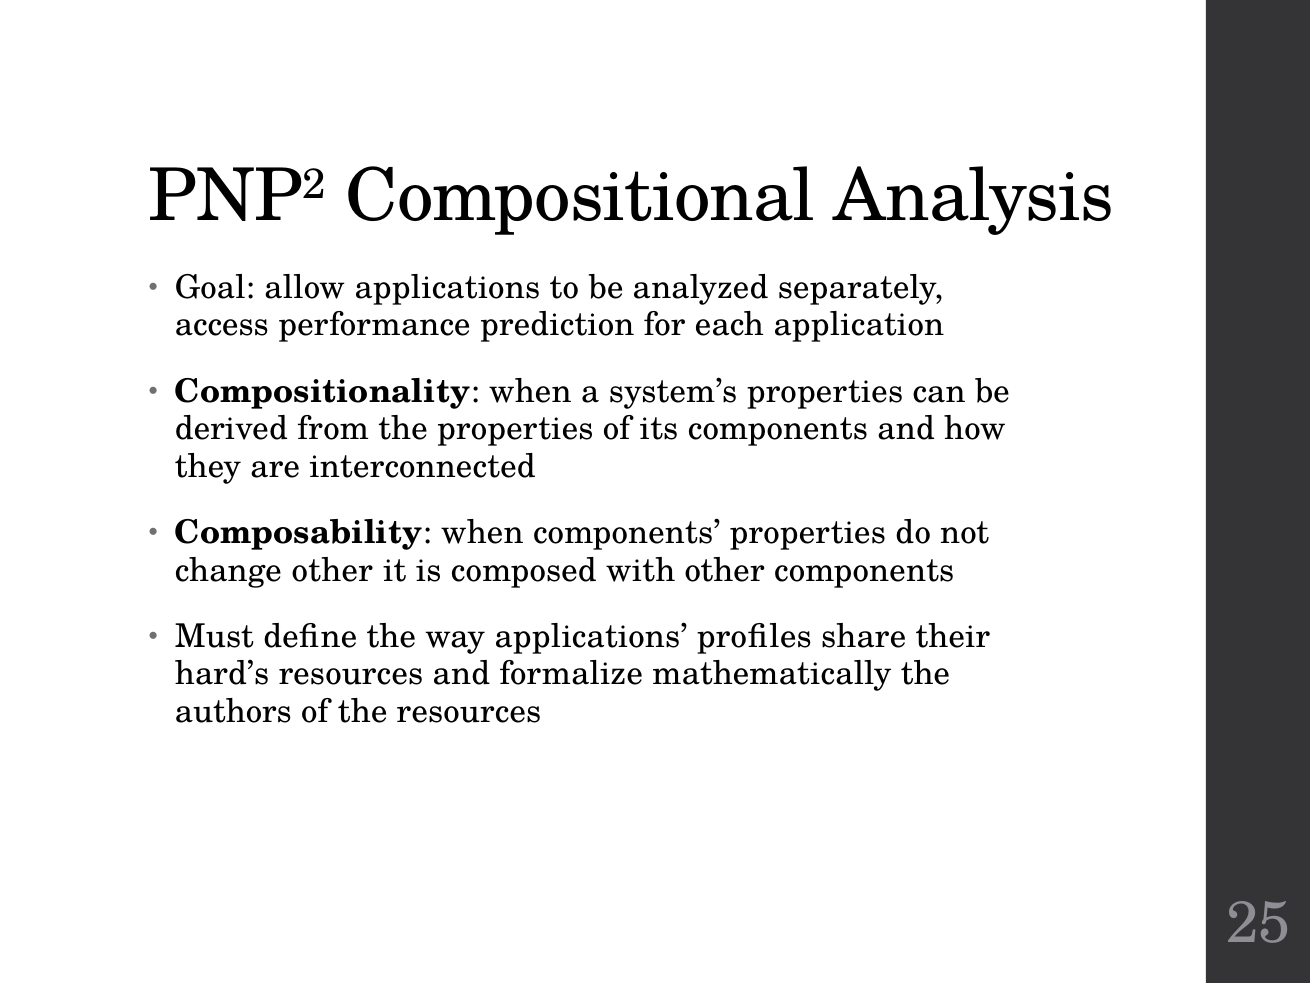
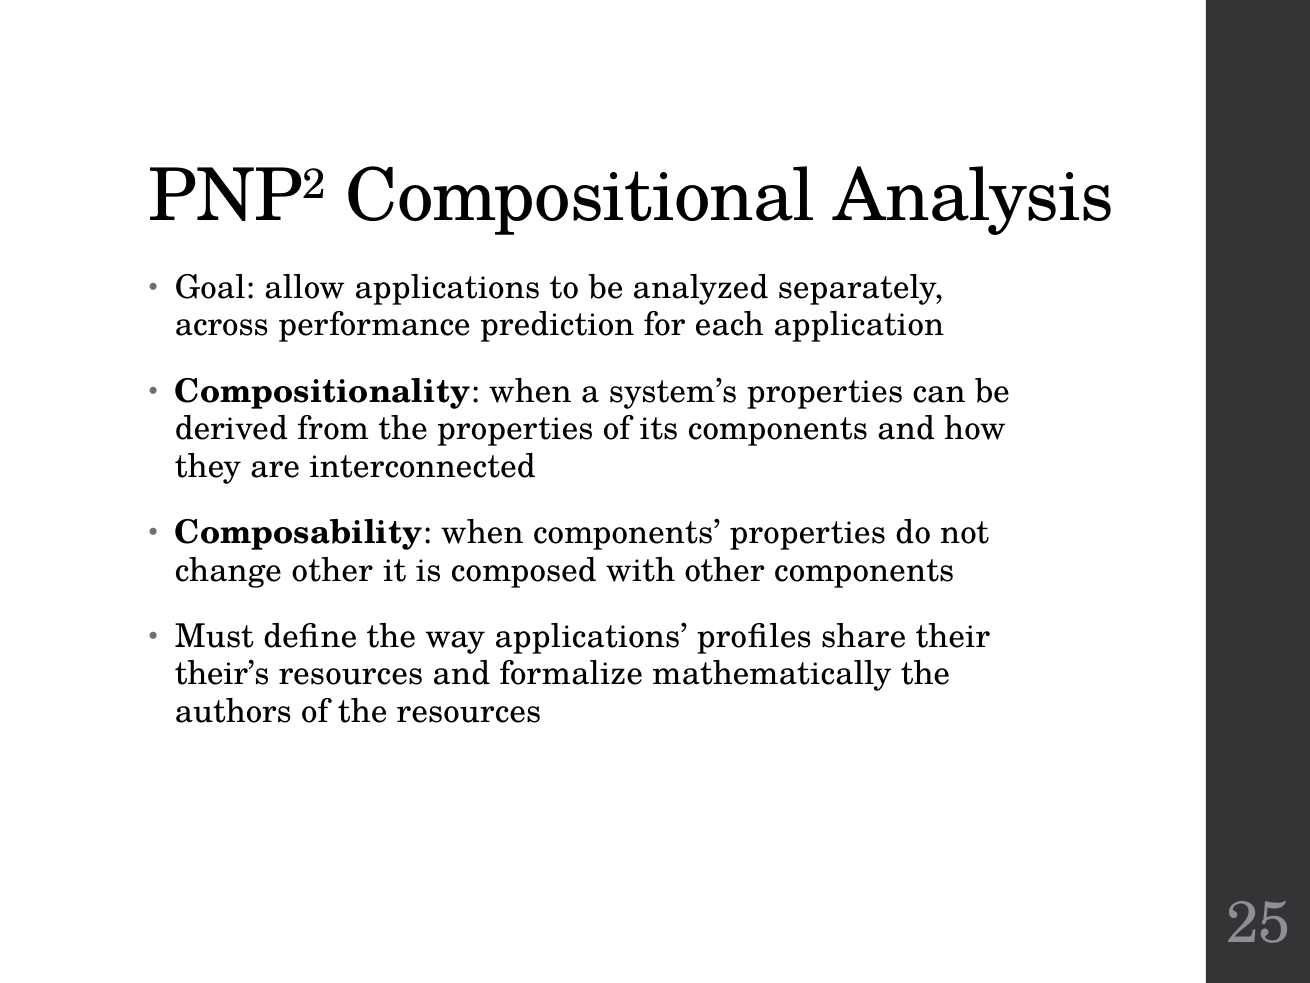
access: access -> across (222, 325)
hard’s: hard’s -> their’s (222, 674)
